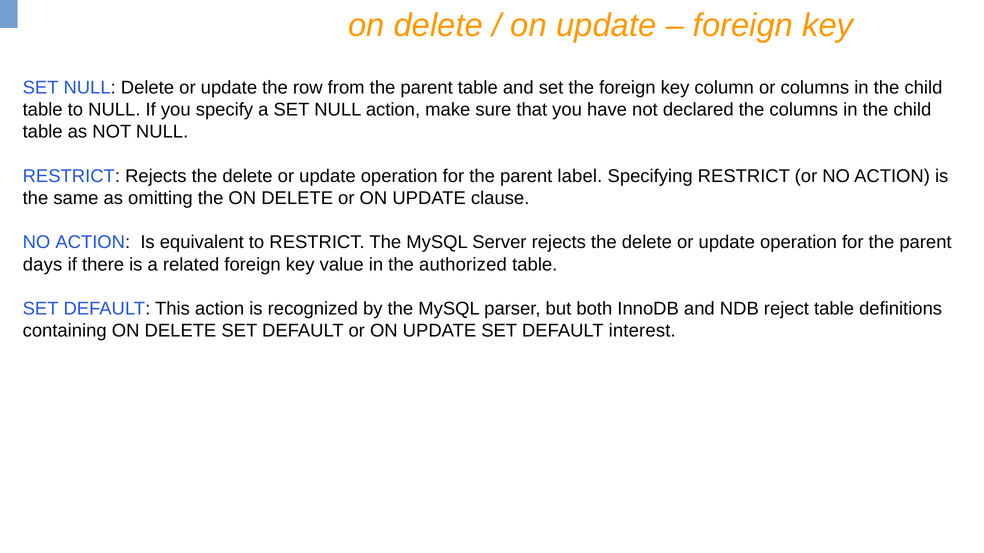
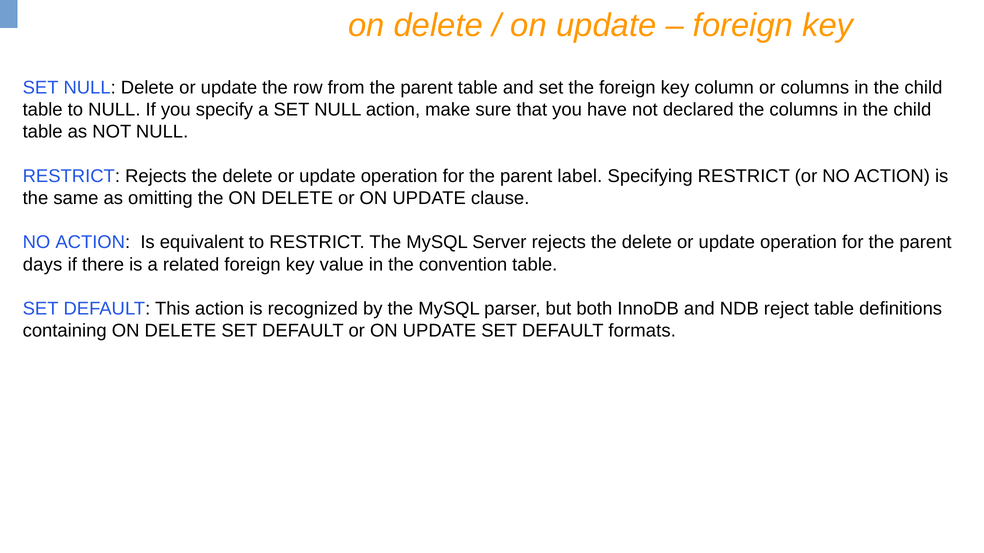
authorized: authorized -> convention (463, 265)
interest: interest -> formats (642, 331)
